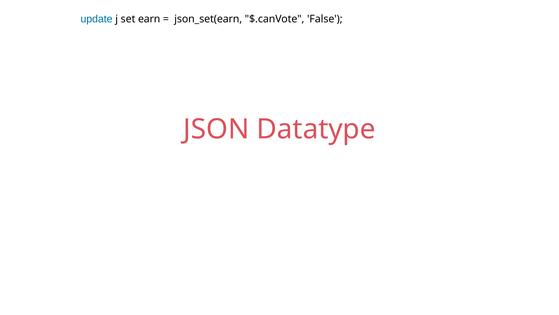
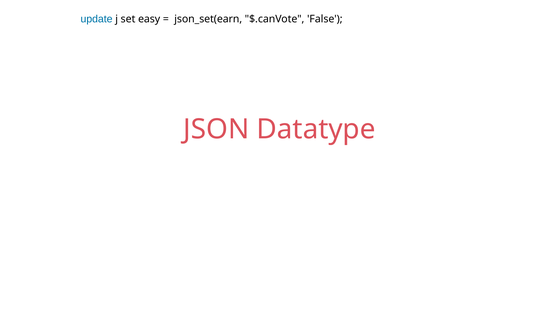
earn: earn -> easy (149, 19)
